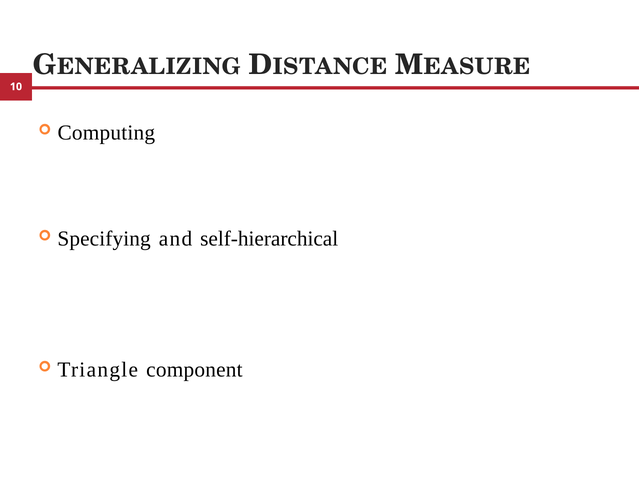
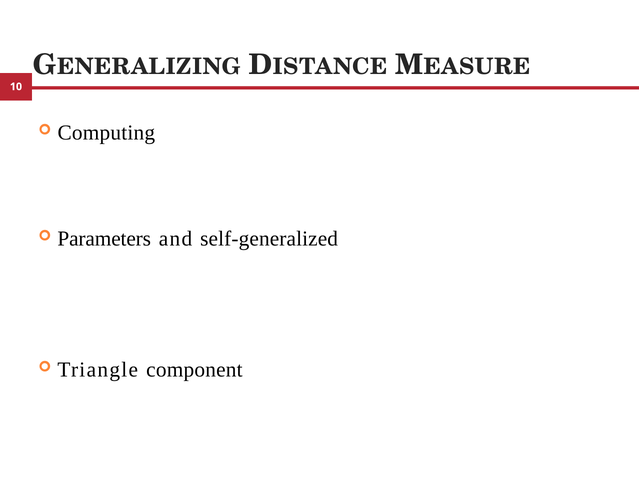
Specifying: Specifying -> Parameters (104, 239)
self-hierarchical: self-hierarchical -> self-generalized (269, 239)
